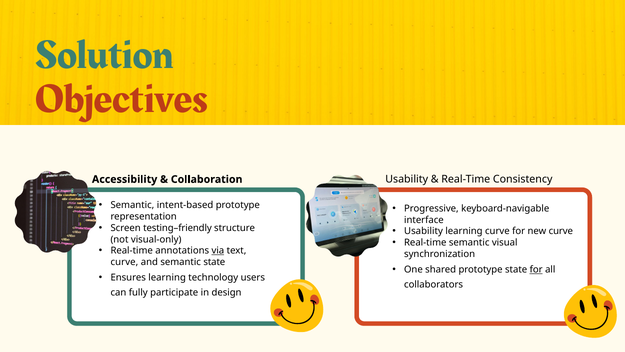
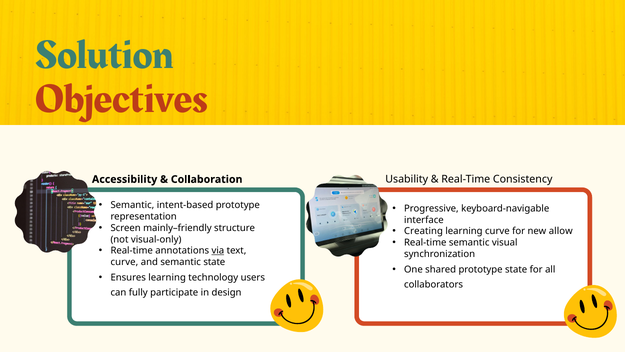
testing–friendly: testing–friendly -> mainly–friendly (177, 228)
Usability: Usability -> Creating (423, 231)
new curve: curve -> allow (561, 231)
for underline: present -> none (536, 269)
